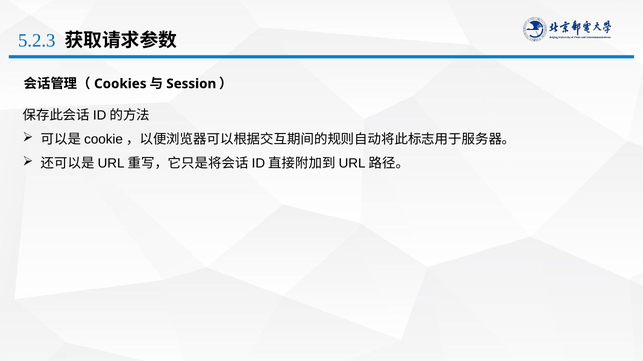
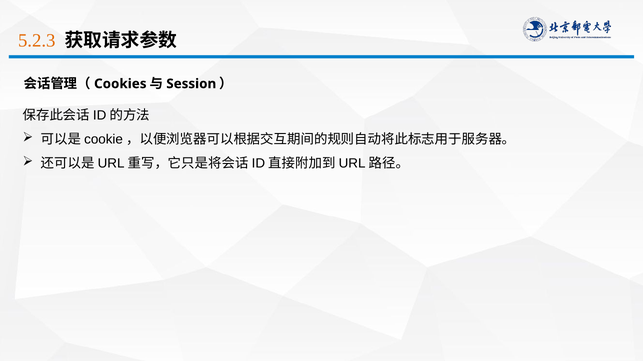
5.2.3 colour: blue -> orange (37, 41)
